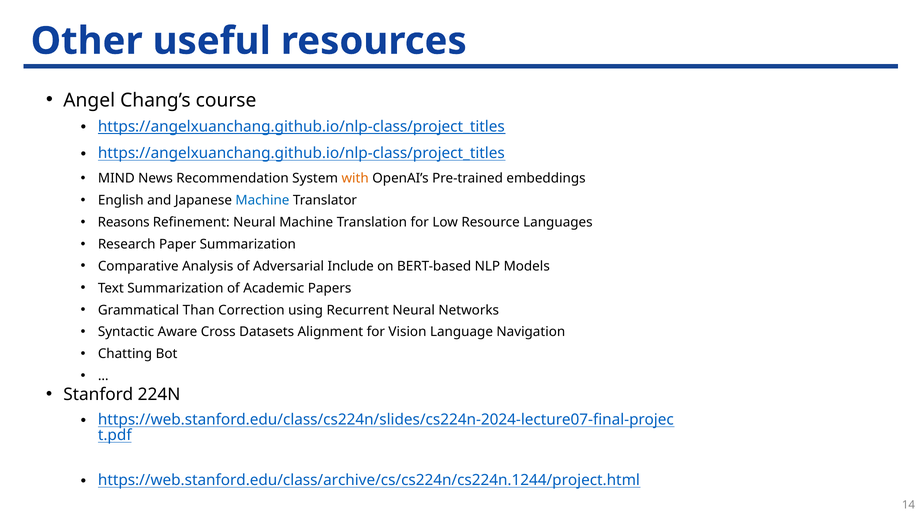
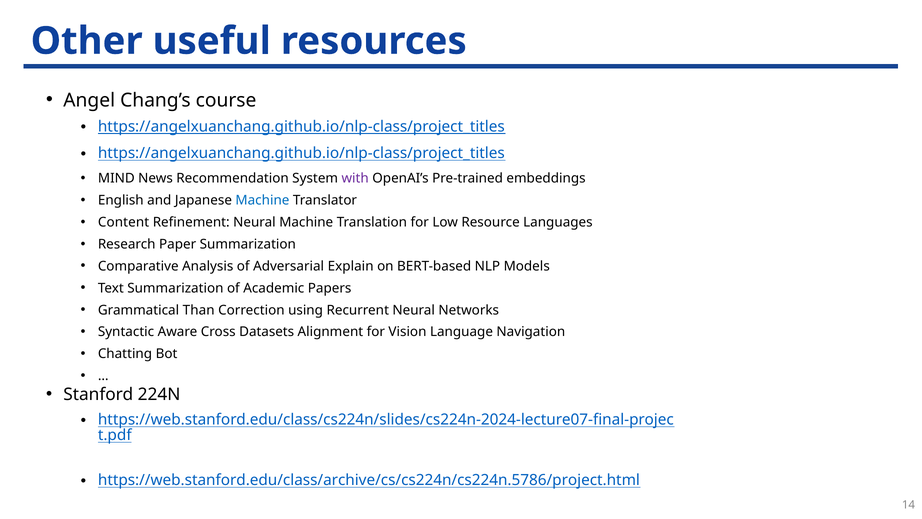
with colour: orange -> purple (355, 178)
Reasons: Reasons -> Content (124, 222)
Include: Include -> Explain (351, 266)
https://web.stanford.edu/class/archive/cs/cs224n/cs224n.1244/project.html: https://web.stanford.edu/class/archive/cs/cs224n/cs224n.1244/project.html -> https://web.stanford.edu/class/archive/cs/cs224n/cs224n.5786/project.html (369, 480)
